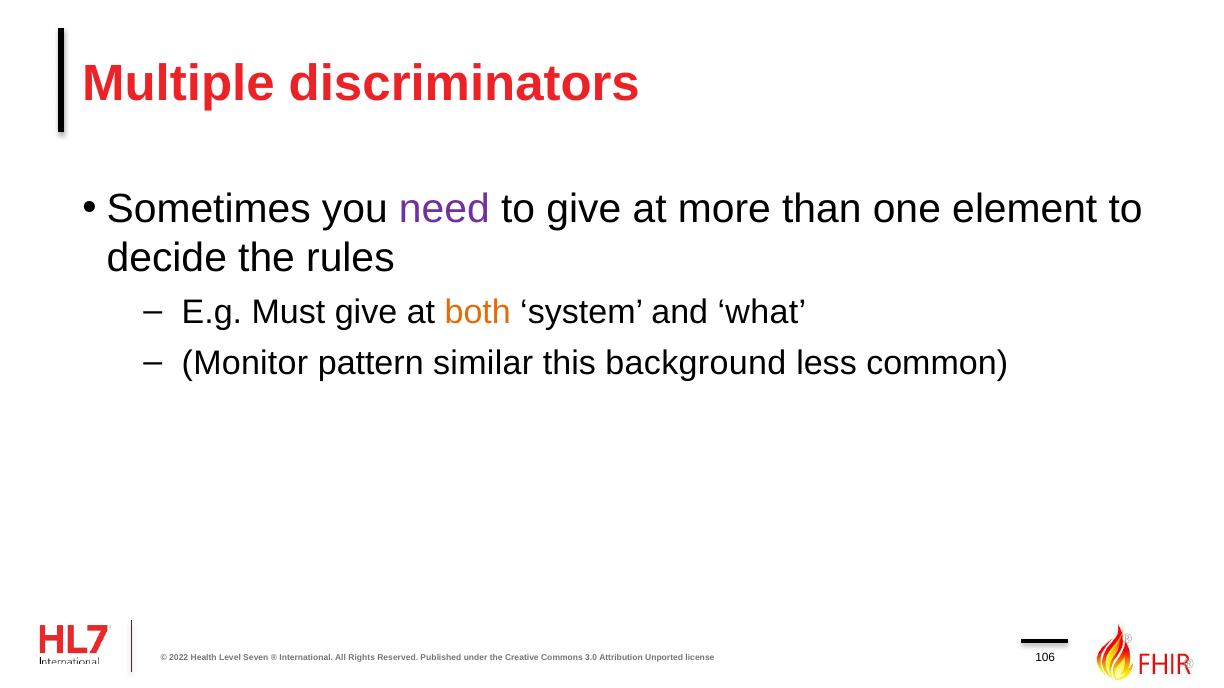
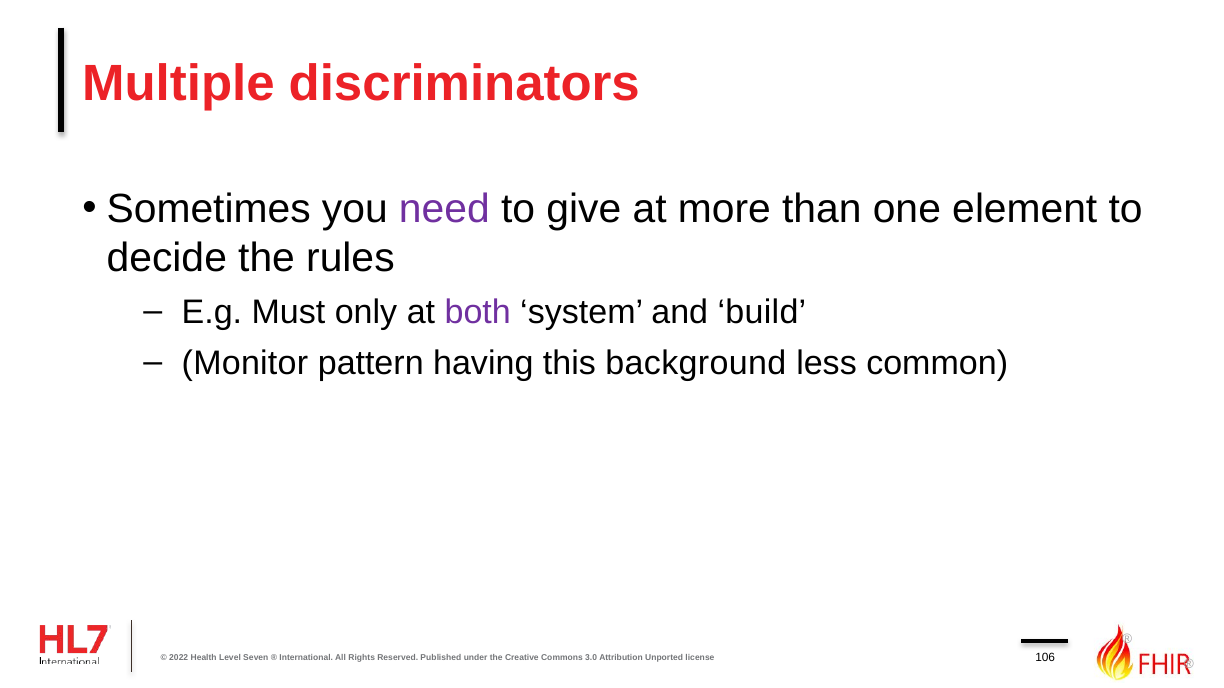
Must give: give -> only (366, 313)
both colour: orange -> purple (478, 313)
what: what -> build (762, 313)
similar: similar -> having (483, 364)
